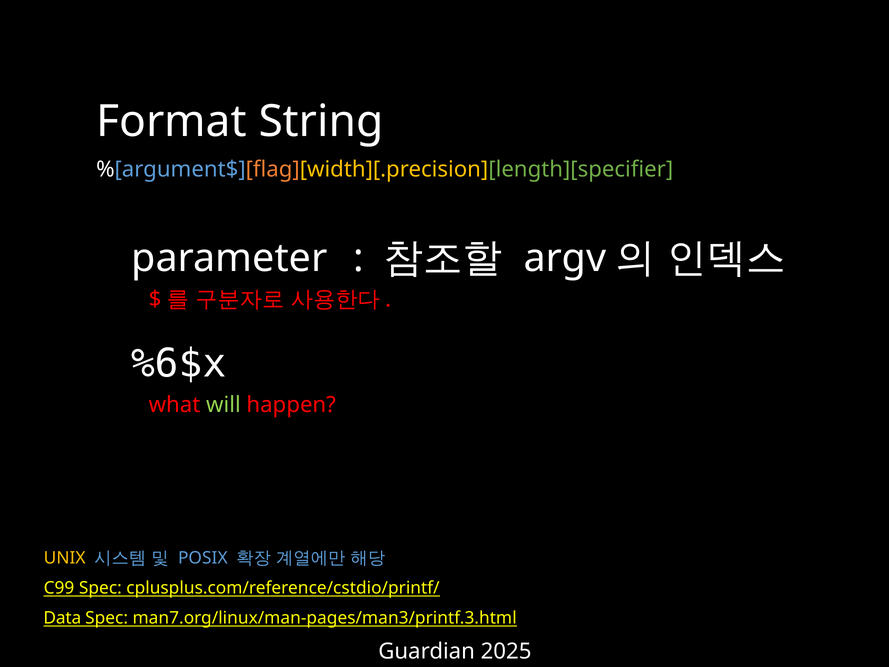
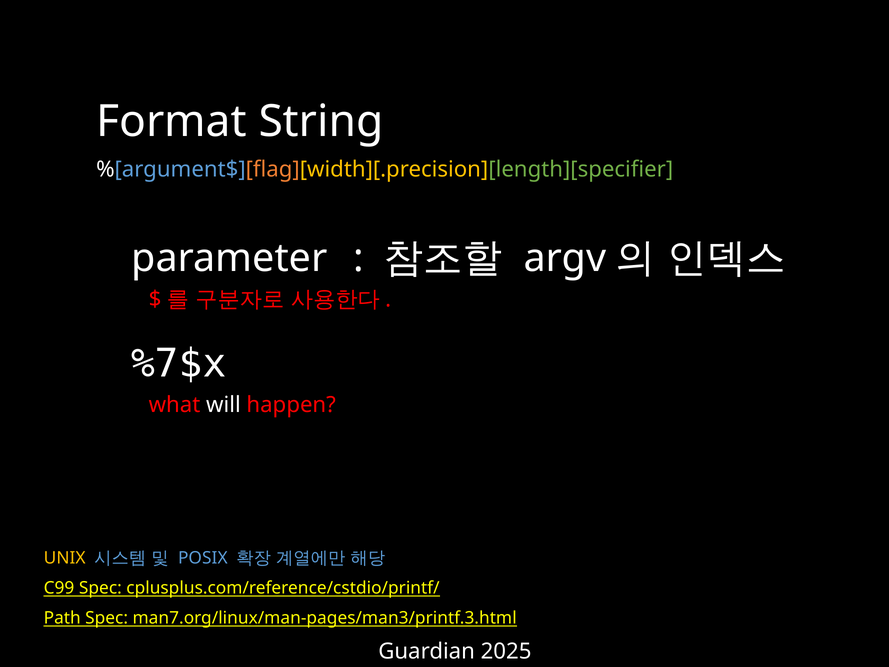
%6$x: %6$x -> %7$x (179, 363)
will colour: light green -> white (223, 405)
Data: Data -> Path (62, 618)
